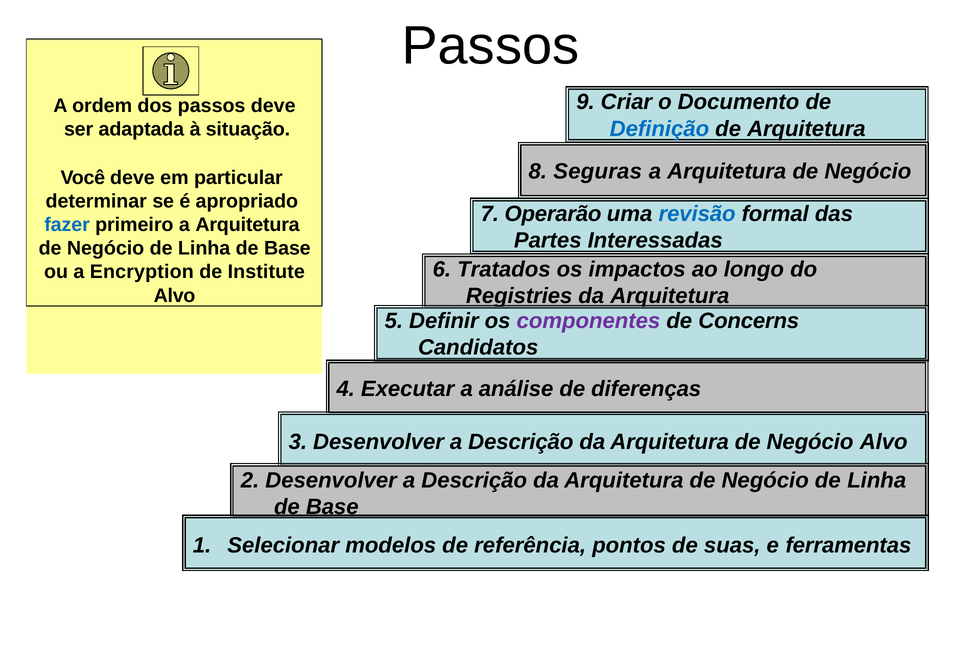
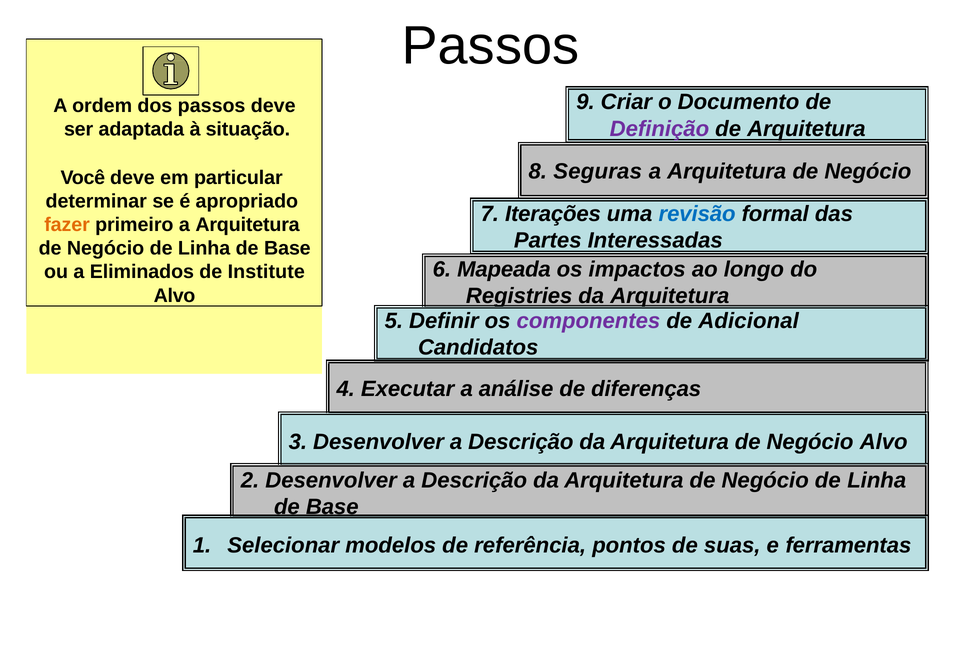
Definição colour: blue -> purple (659, 129)
Operarão: Operarão -> Iterações (553, 214)
fazer colour: blue -> orange (67, 225)
Tratados: Tratados -> Mapeada (504, 270)
Encryption: Encryption -> Eliminados (142, 272)
Concerns: Concerns -> Adicional (749, 321)
